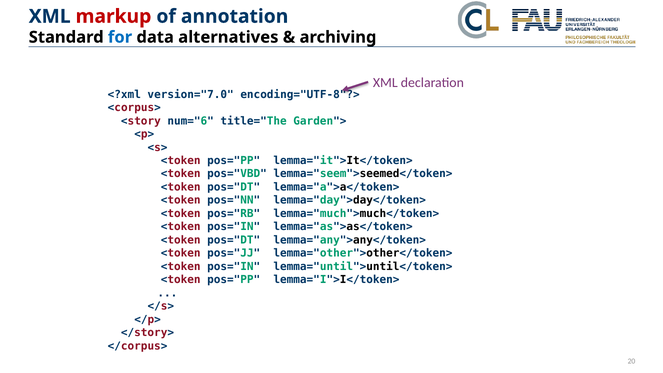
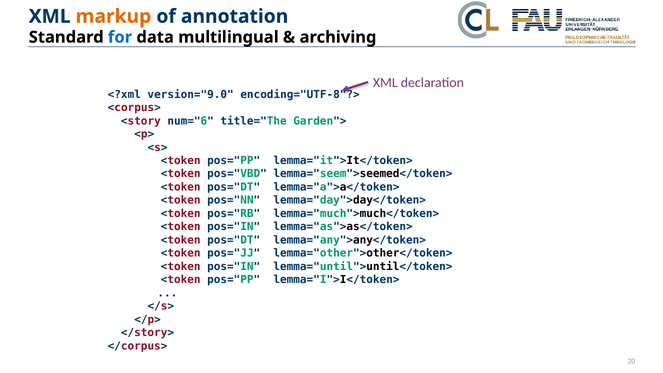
markup colour: red -> orange (113, 16)
alternatives: alternatives -> multilingual (228, 37)
version="7.0: version="7.0 -> version="9.0 (191, 94)
